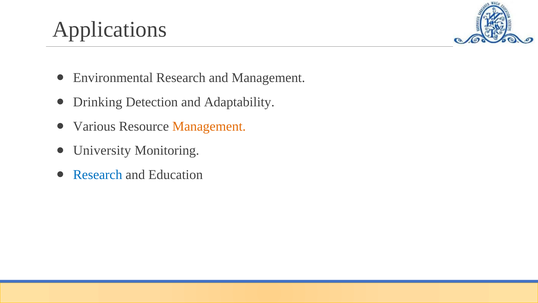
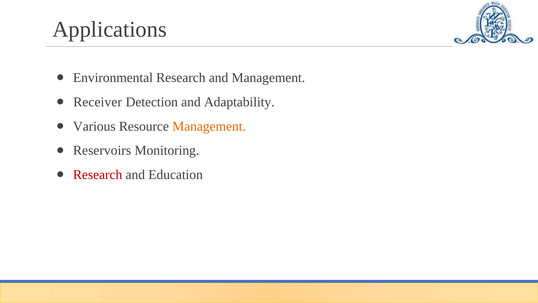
Drinking: Drinking -> Receiver (98, 102)
University: University -> Reservoirs (102, 150)
Research colour: blue -> red (98, 174)
